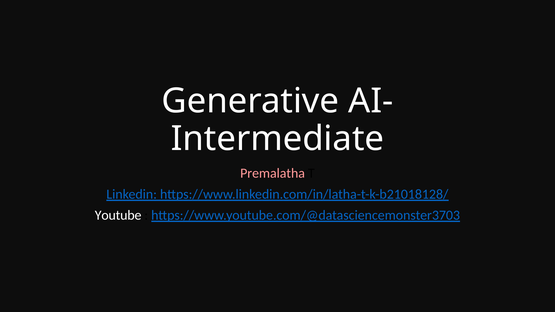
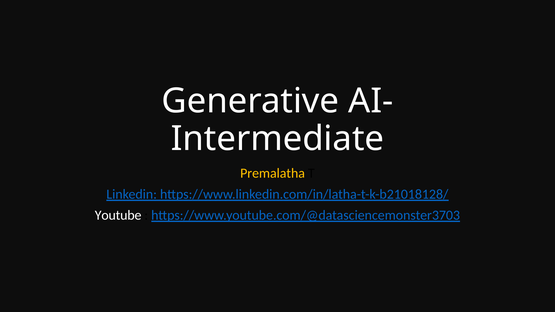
Premalatha colour: pink -> yellow (273, 173)
